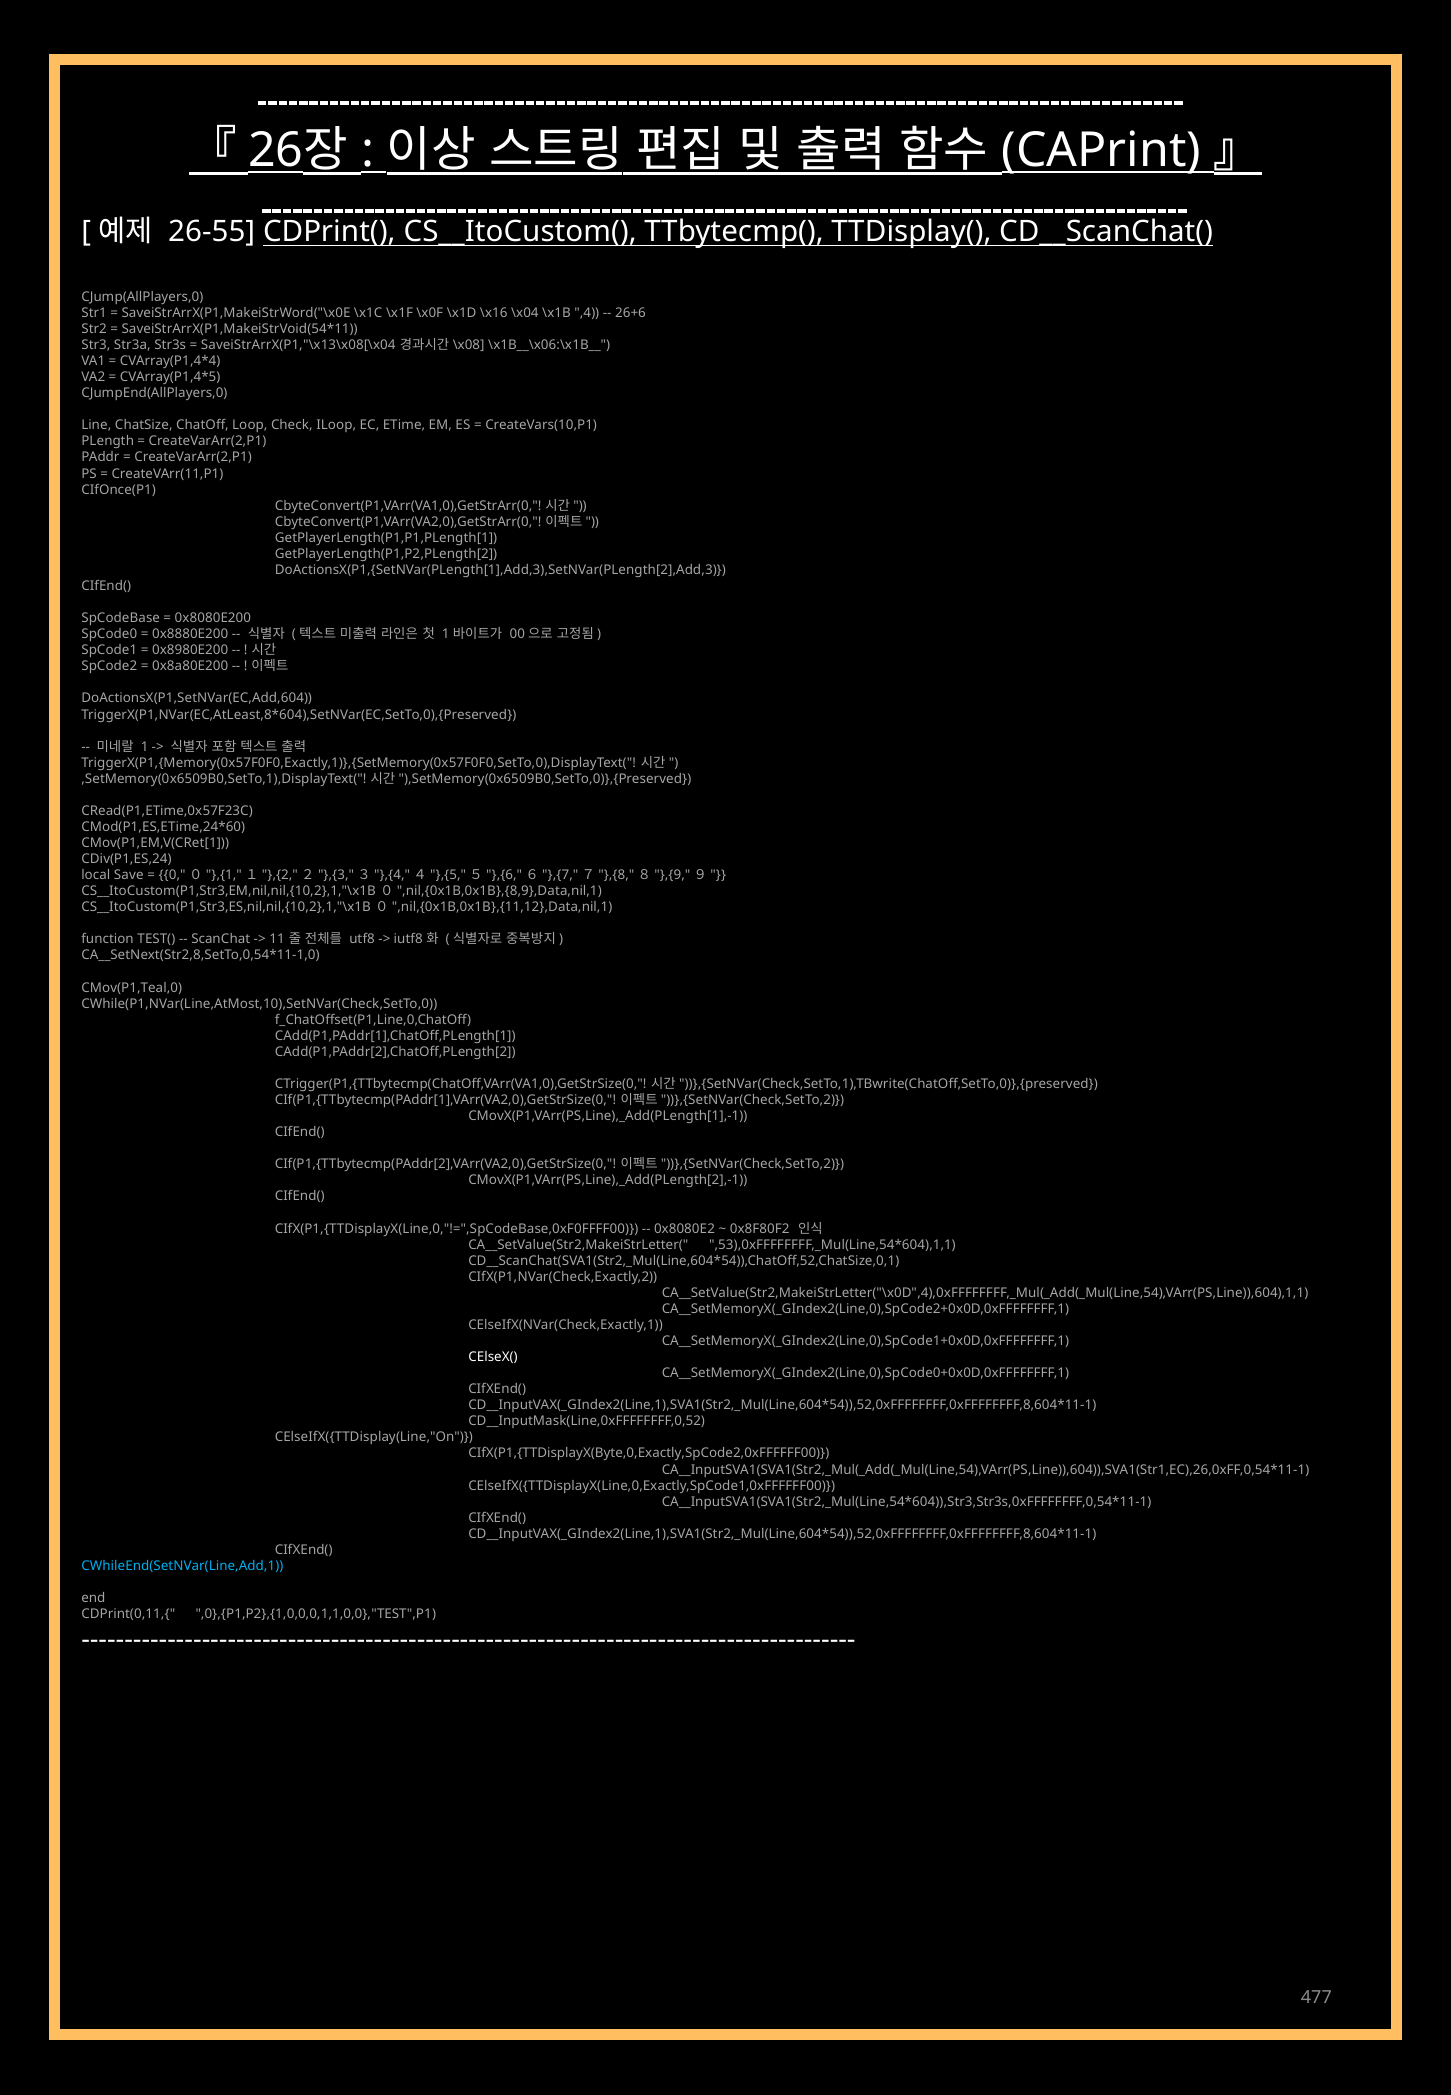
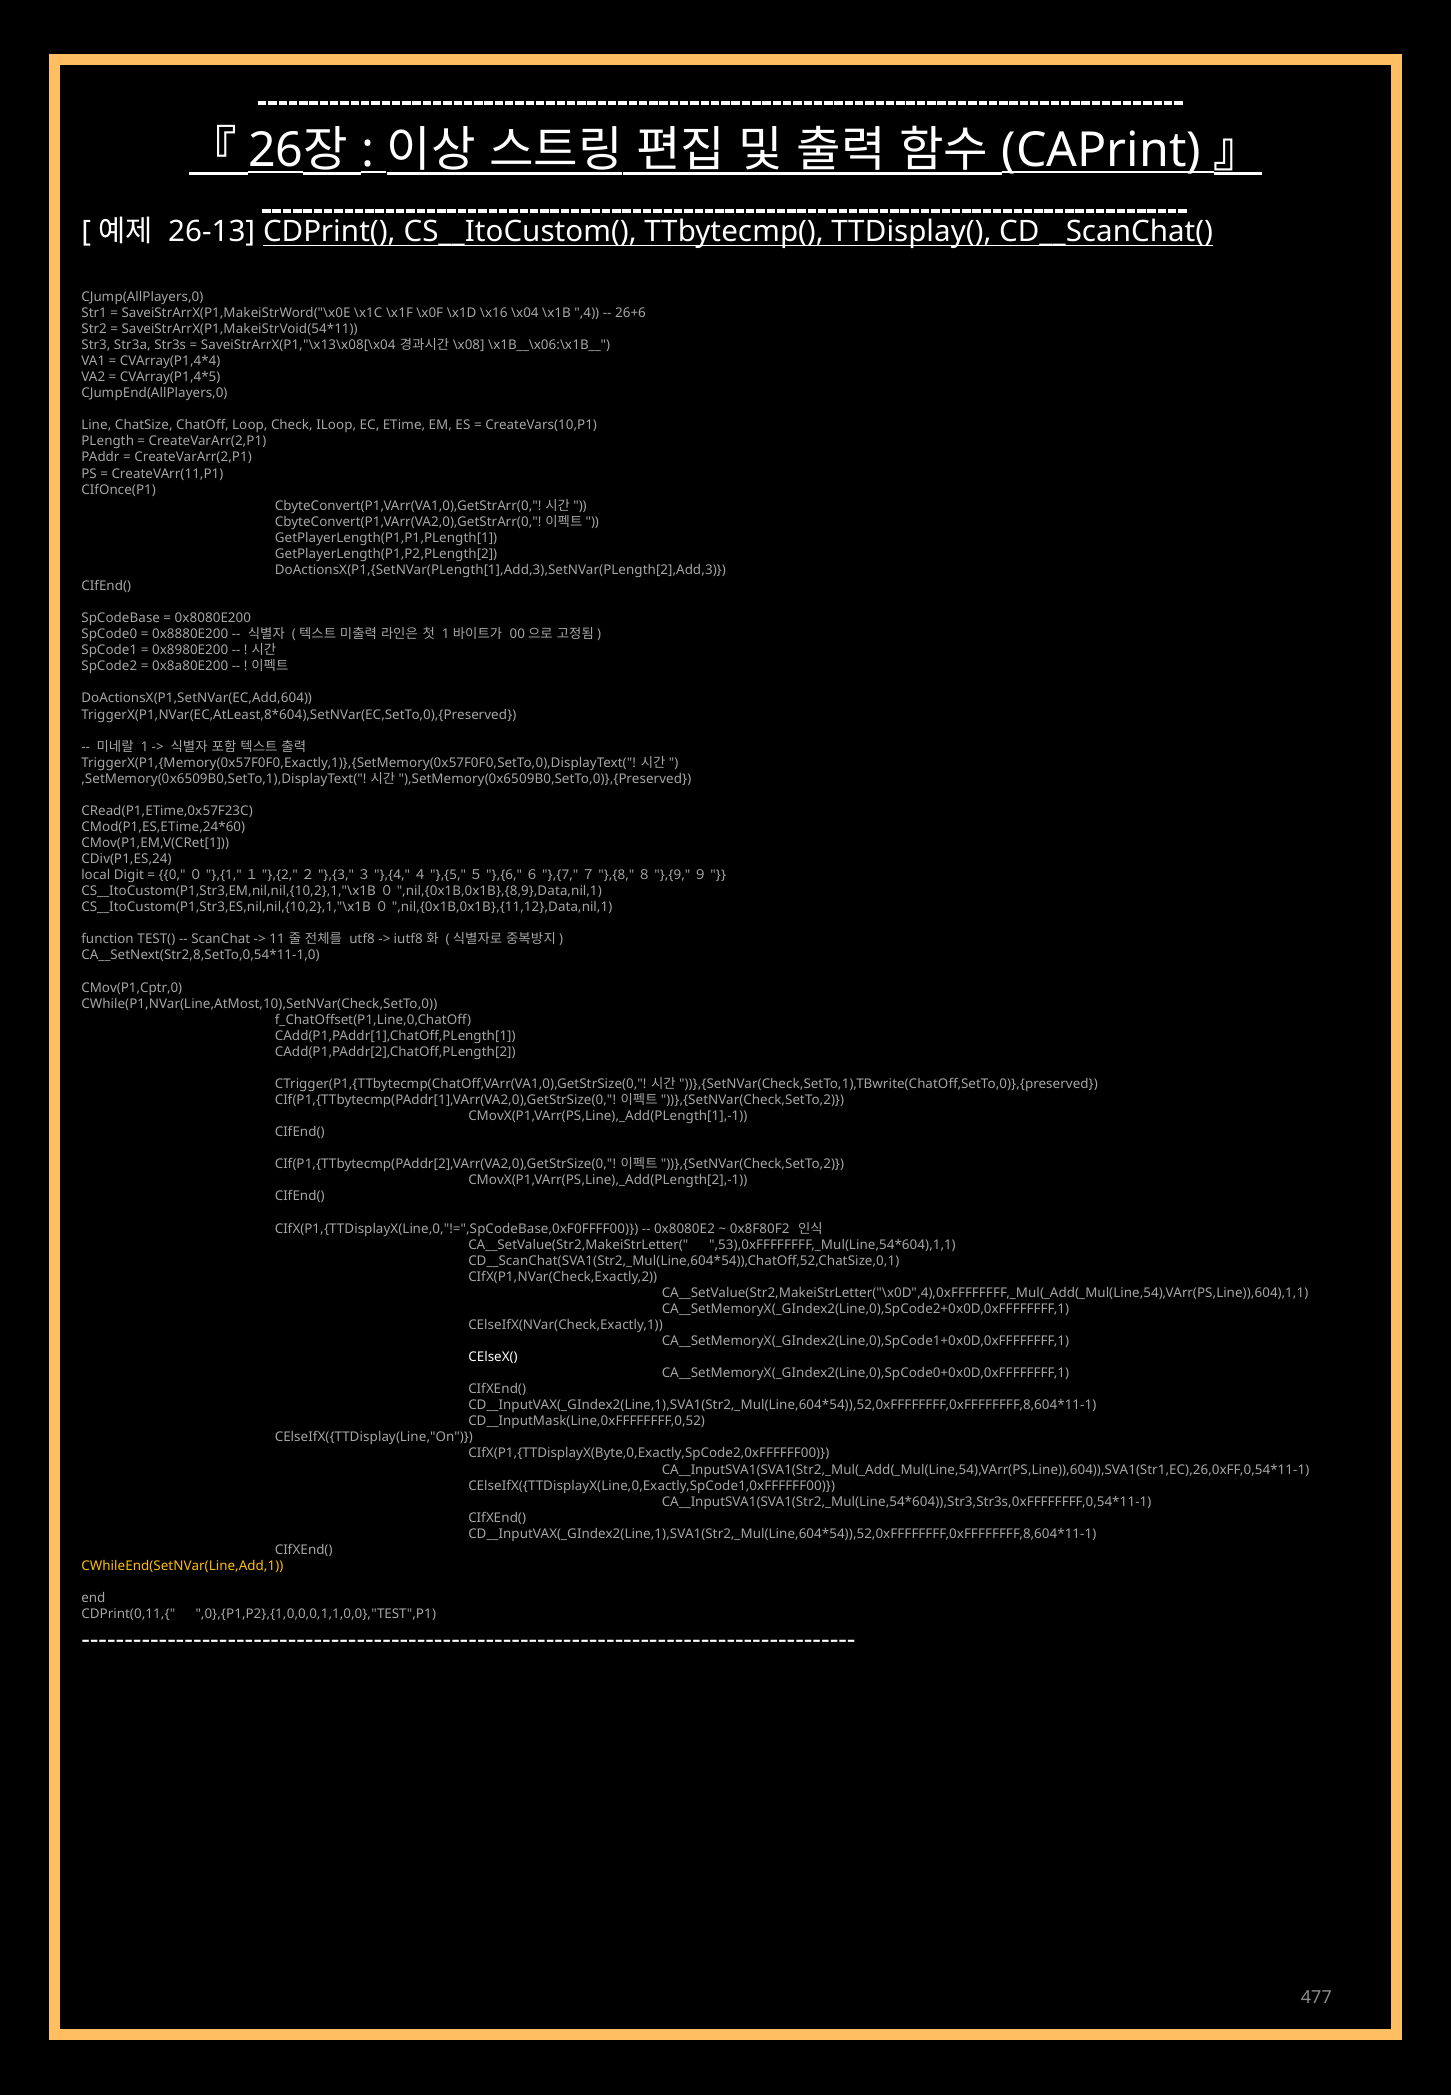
26-55: 26-55 -> 26-13 (212, 232)
Save: Save -> Digit (129, 876)
CMov(P1,Teal,0: CMov(P1,Teal,0 -> CMov(P1,Cptr,0 (132, 988)
CWhileEnd(SetNVar(Line,Add,1 colour: light blue -> yellow (182, 1567)
